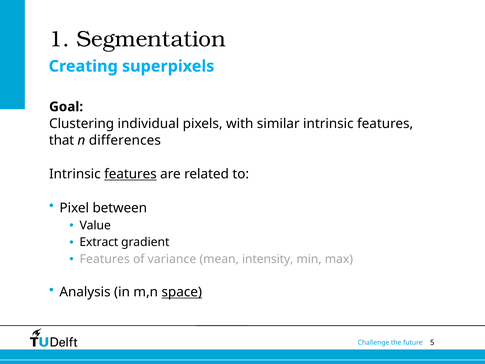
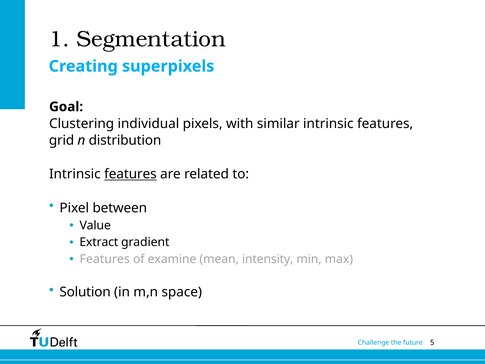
that: that -> grid (62, 140)
differences: differences -> distribution (125, 140)
variance: variance -> examine (172, 259)
Analysis: Analysis -> Solution (85, 292)
space underline: present -> none (182, 292)
